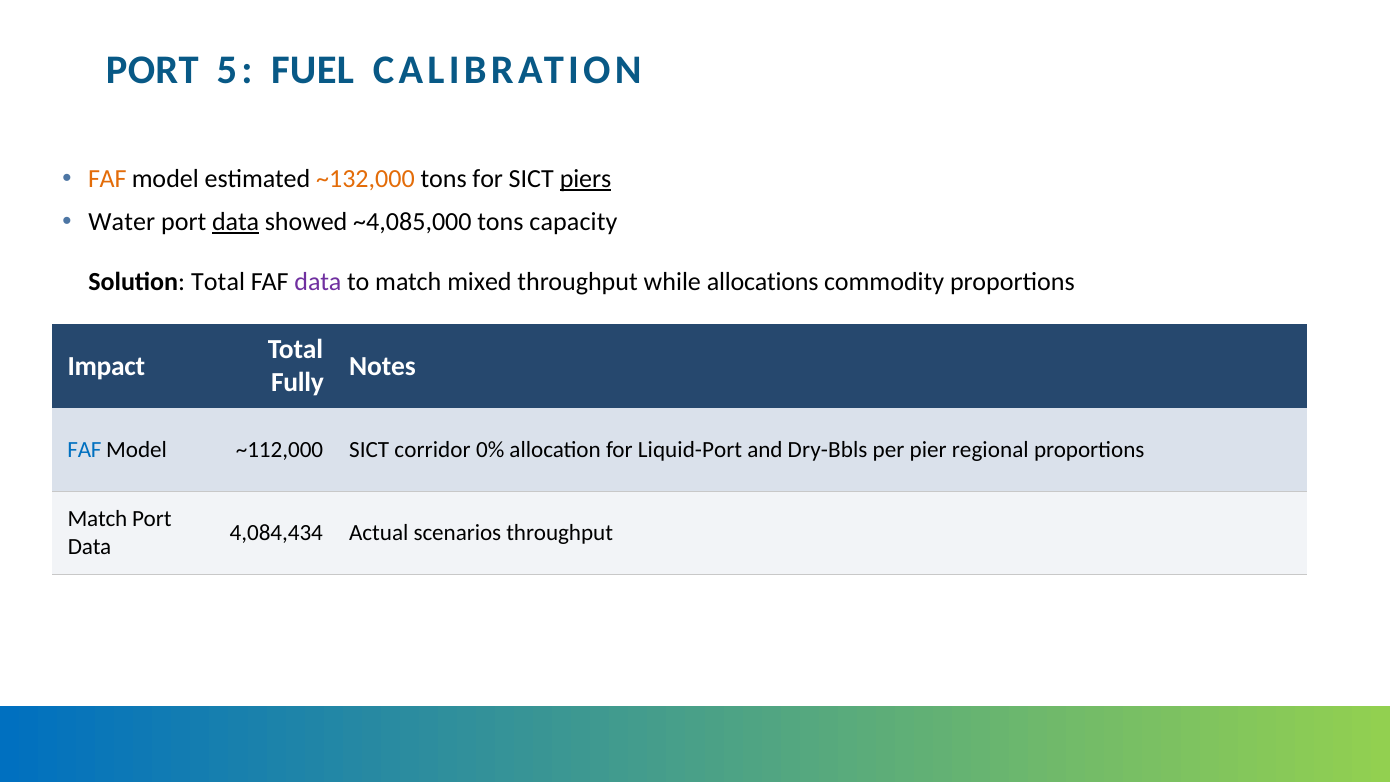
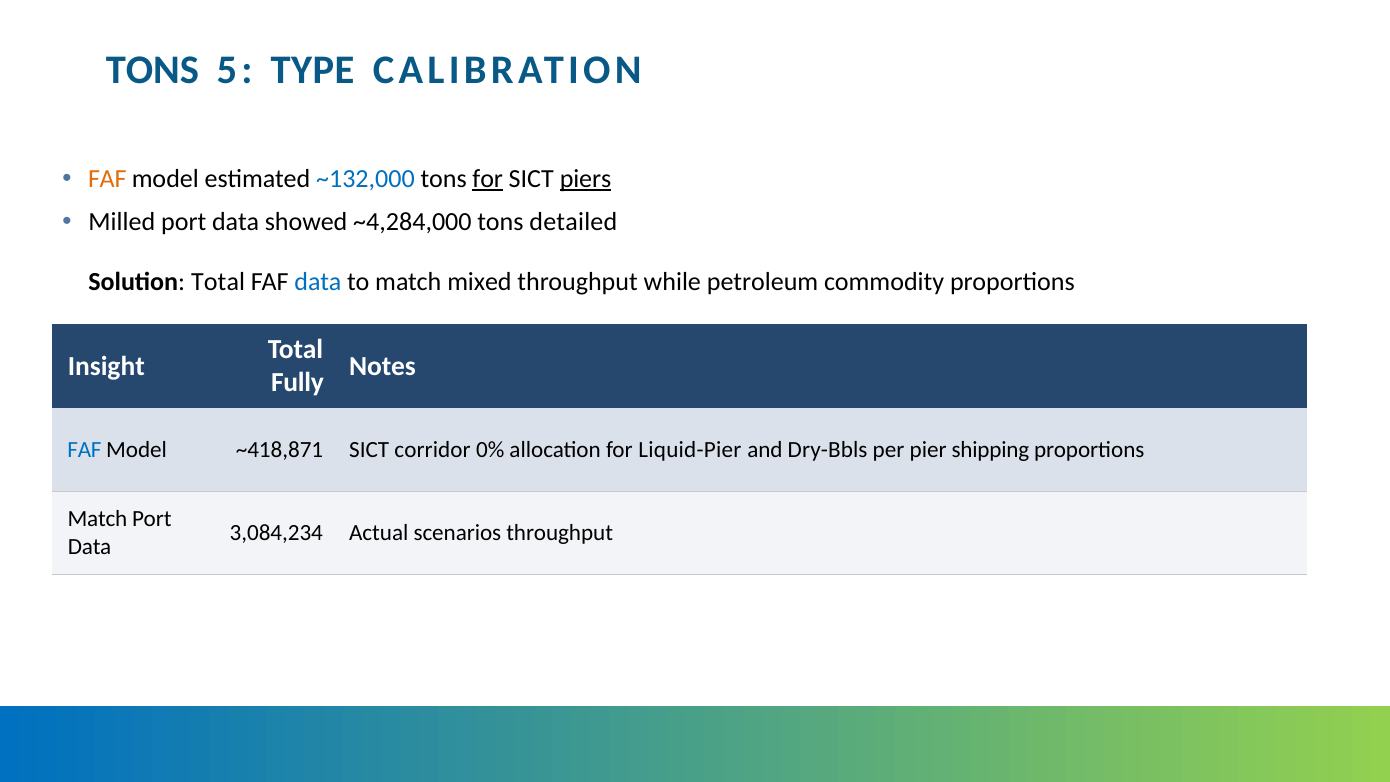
PORT: PORT -> TONS (152, 70)
FUEL: FUEL -> TYPE (313, 70)
~132,000 colour: orange -> blue (365, 179)
for underline: none -> present (488, 179)
Water: Water -> Milled (122, 222)
data underline: present -> none (236, 222)
~4,085,000: ~4,085,000 -> ~4,284,000 (412, 222)
capacity: capacity -> detailed (573, 222)
data colour: purple -> blue (318, 282)
allocations: allocations -> petroleum (763, 282)
Impact: Impact -> Insight (106, 366)
~112,000: ~112,000 -> ~418,871 (279, 449)
Liquid-Port: Liquid-Port -> Liquid-Pier (690, 449)
regional: regional -> shipping (990, 449)
4,084,434: 4,084,434 -> 3,084,234 (276, 533)
